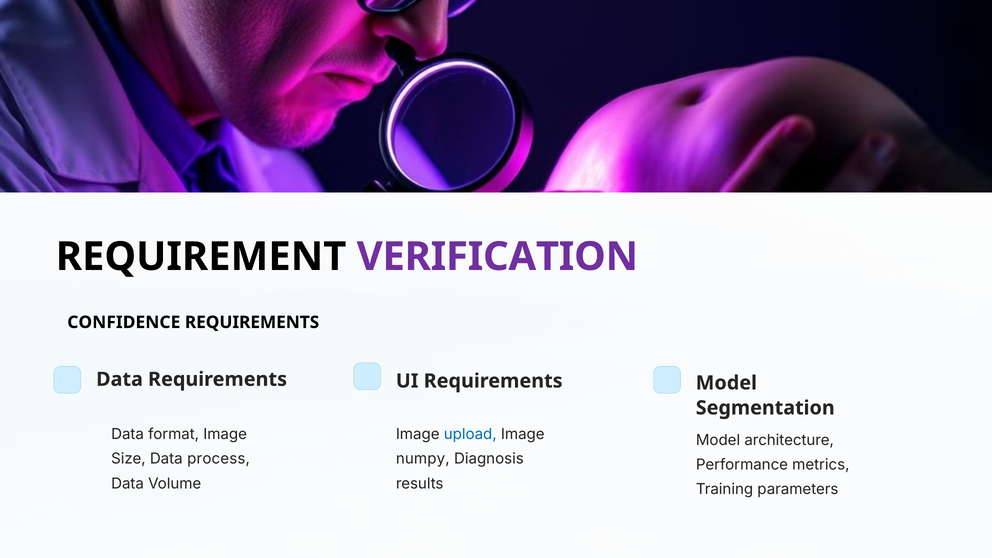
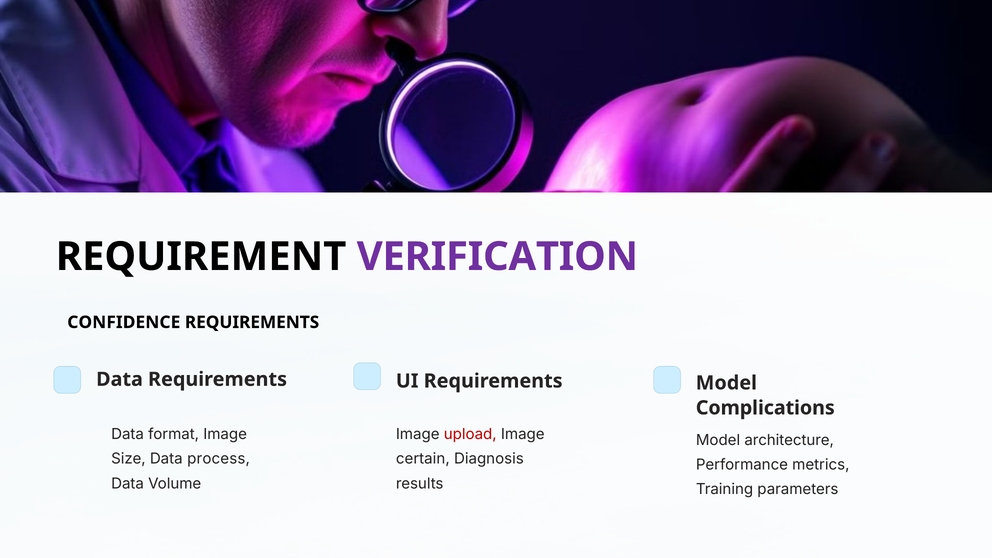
Segmentation: Segmentation -> Complications (765, 408)
upload colour: blue -> red (470, 434)
numpy: numpy -> certain (423, 459)
